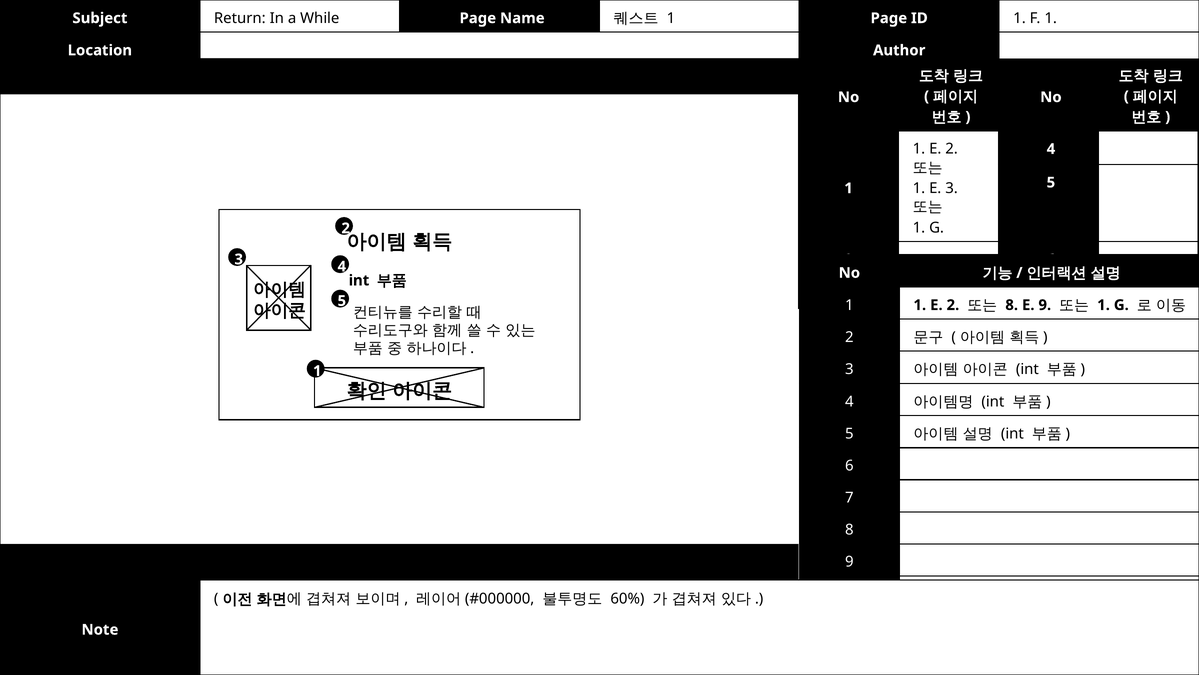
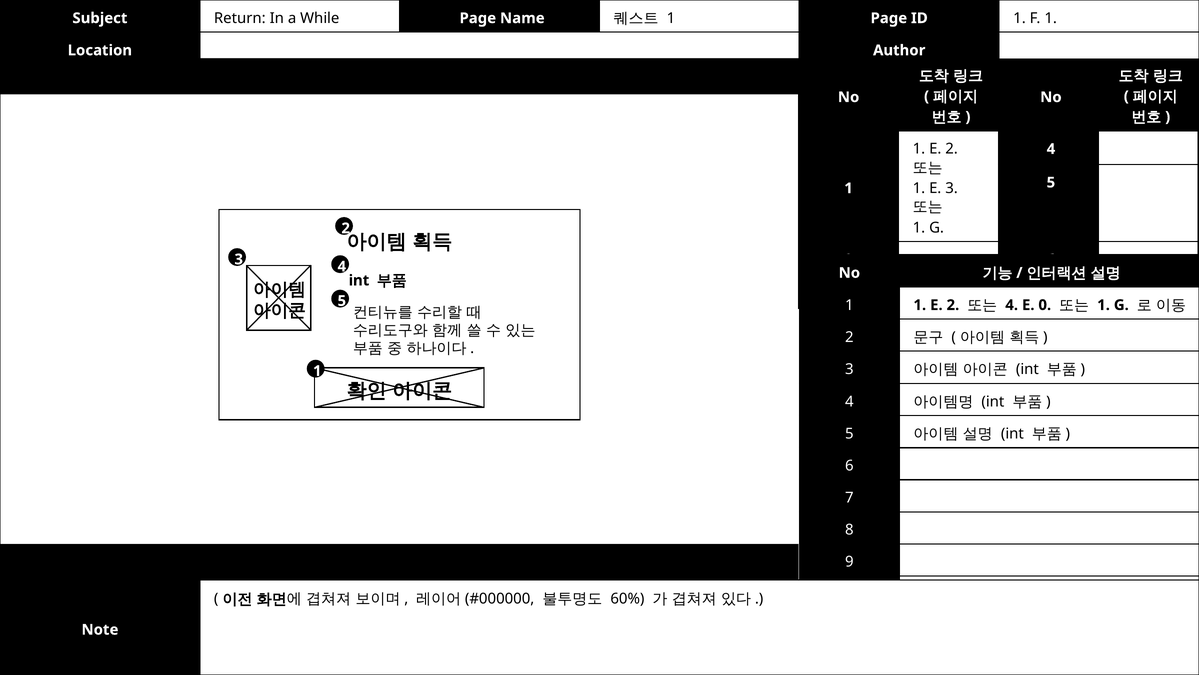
8: 8 -> 4 (1012, 305)
E 9: 9 -> 0 (1045, 305)
